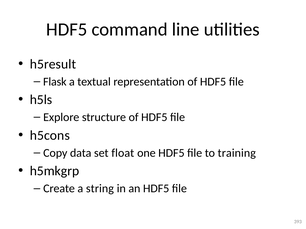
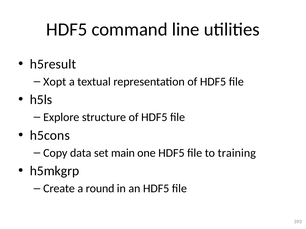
Flask: Flask -> Xopt (55, 82)
float: float -> main (123, 153)
string: string -> round (100, 189)
